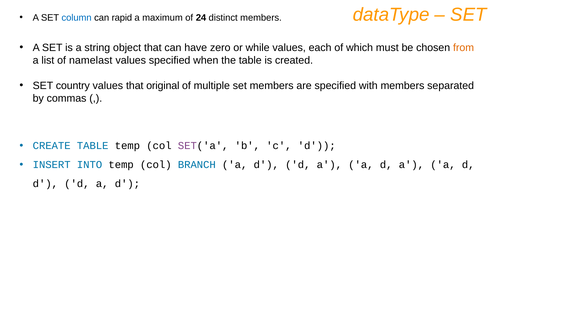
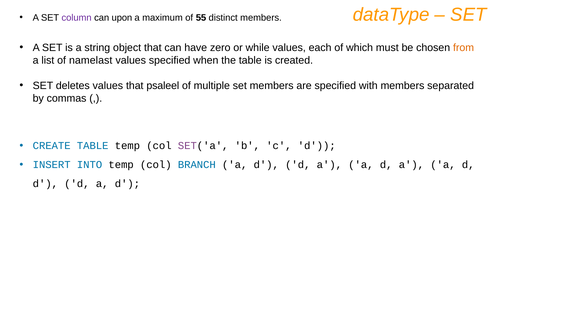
column colour: blue -> purple (77, 18)
rapid: rapid -> upon (122, 18)
24: 24 -> 55 (201, 18)
country: country -> deletes (73, 86)
original: original -> psaleel (163, 86)
